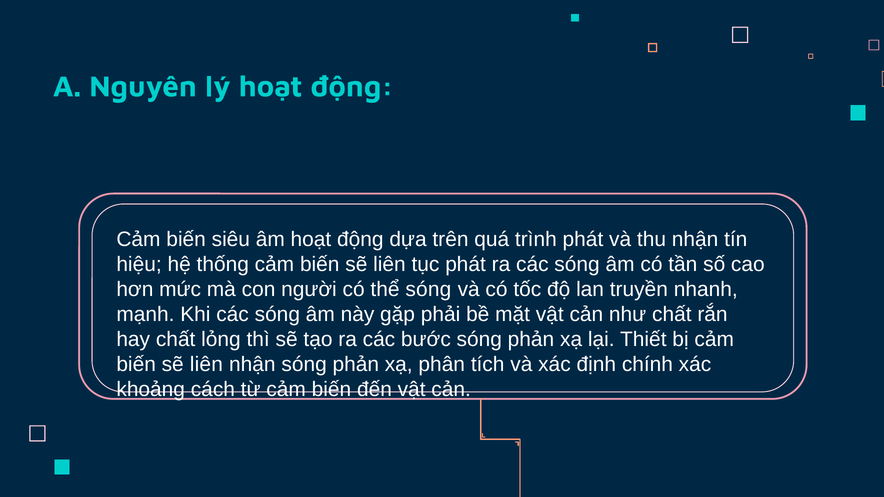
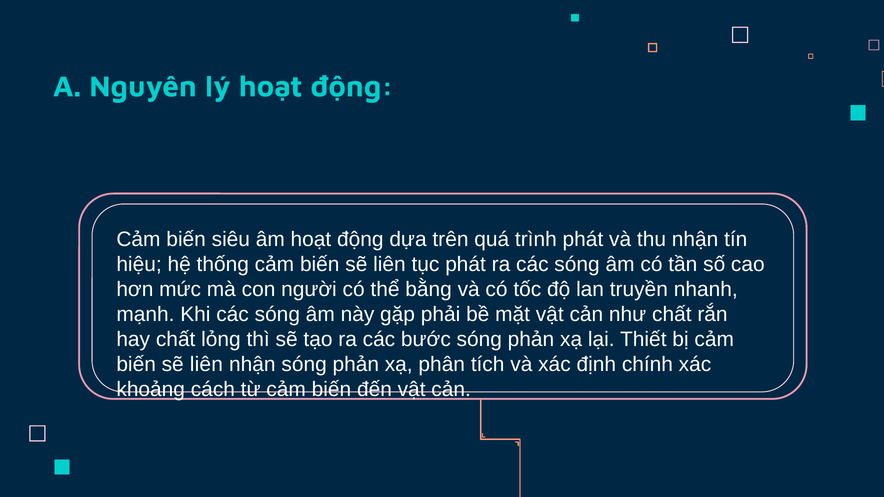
thể sóng: sóng -> bằng (429, 289)
